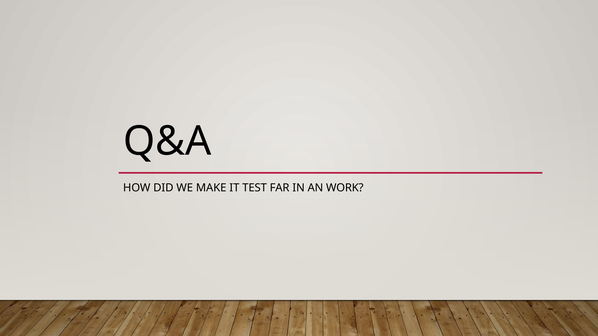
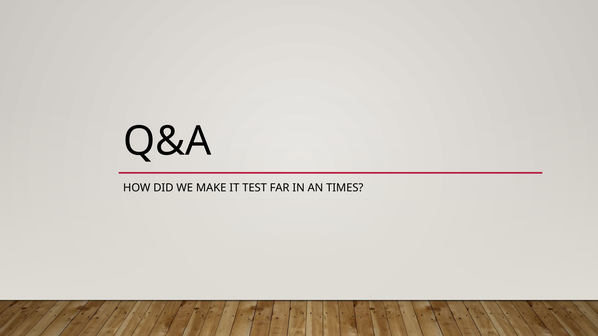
WORK: WORK -> TIMES (345, 188)
